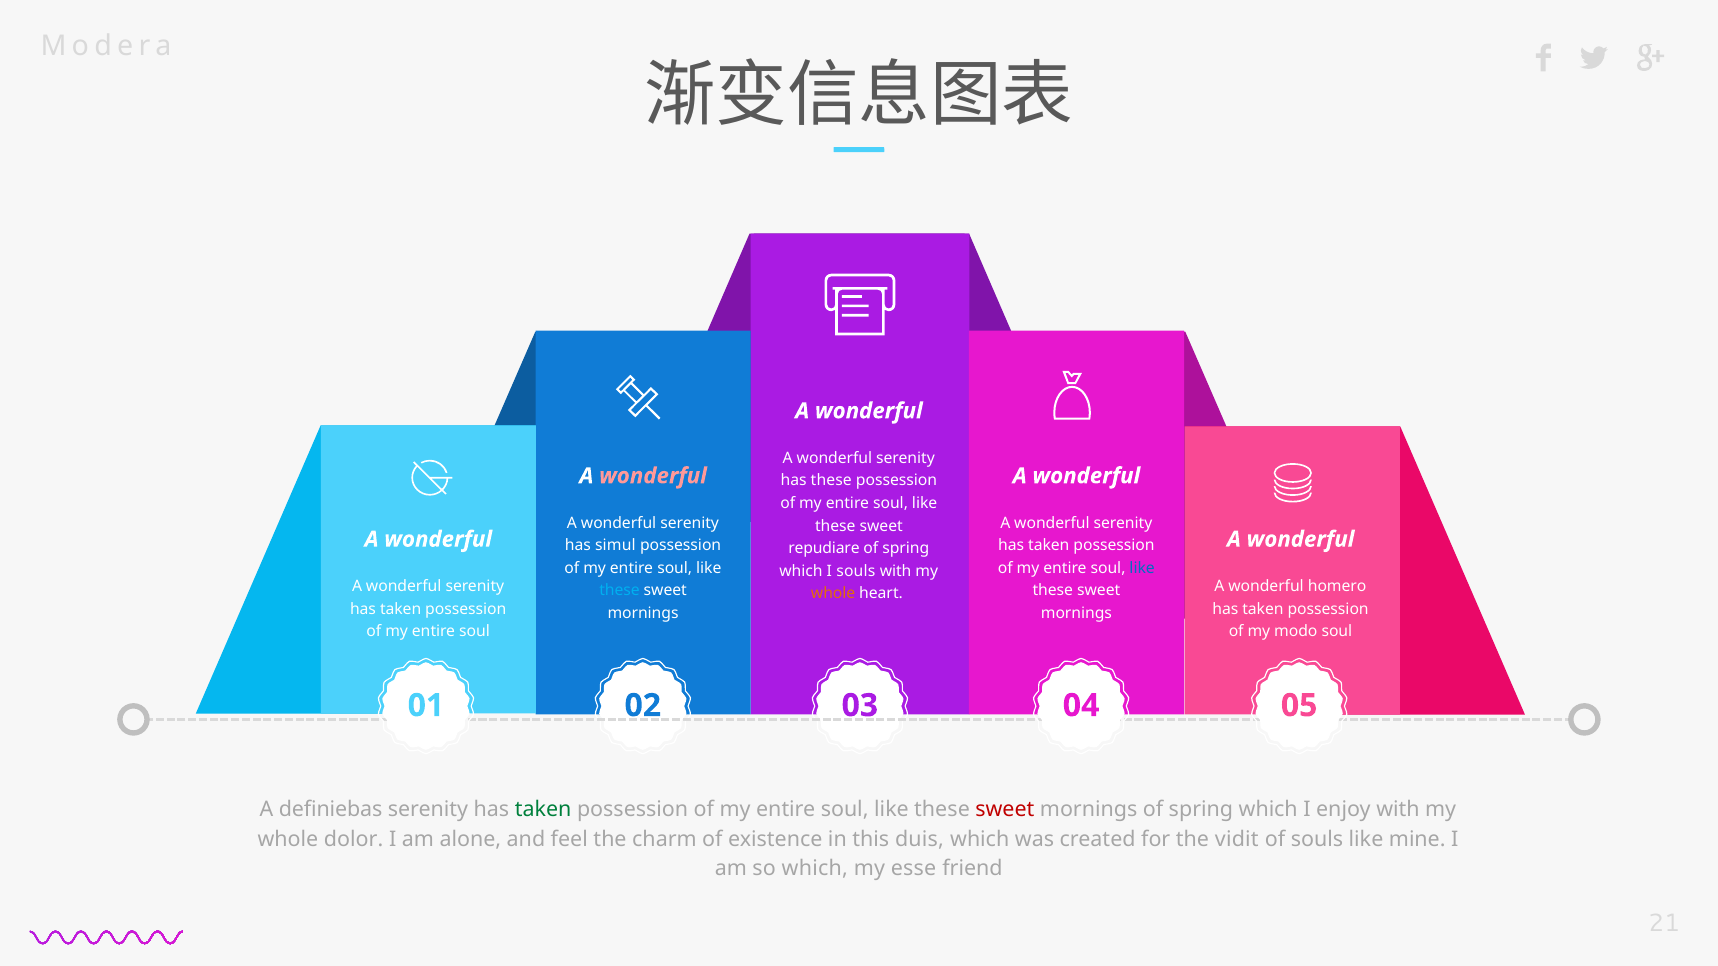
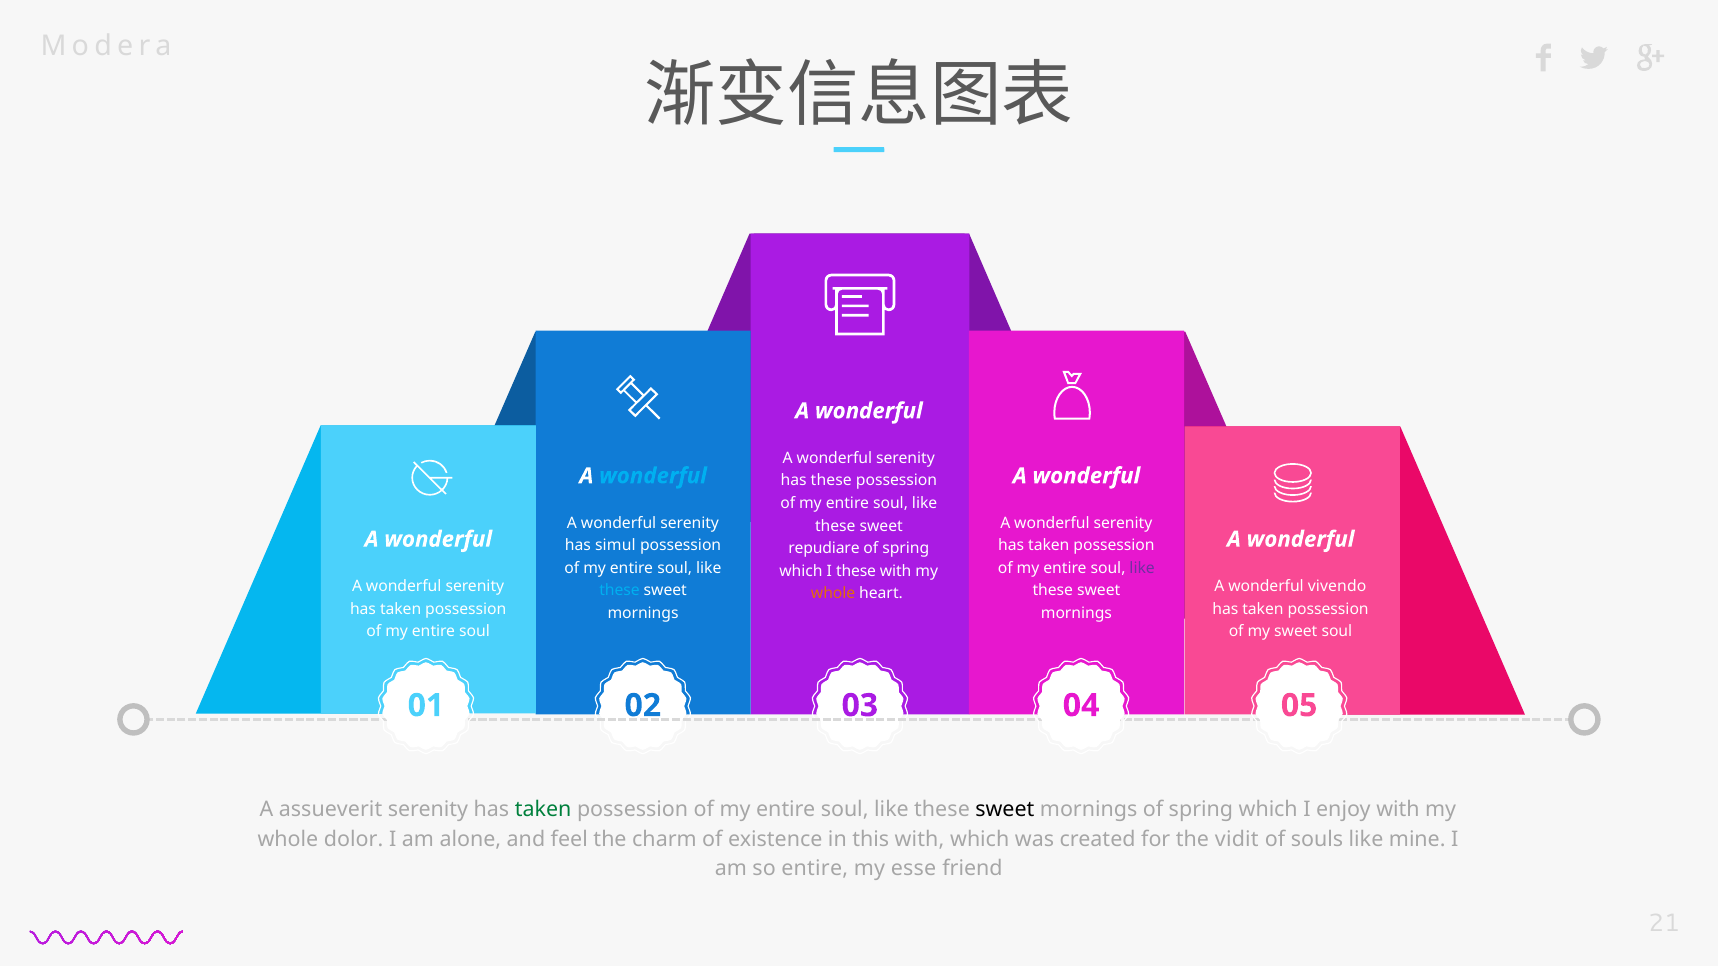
wonderful colour: pink -> light blue (653, 476)
like colour: blue -> purple (1142, 568)
I souls: souls -> these (856, 571)
homero: homero -> vivendo (1337, 587)
my modo: modo -> sweet (1296, 632)
definiebas: definiebas -> assueverit (331, 810)
sweet colour: red -> black (1005, 810)
this duis: duis -> with (919, 839)
so which: which -> entire (815, 869)
